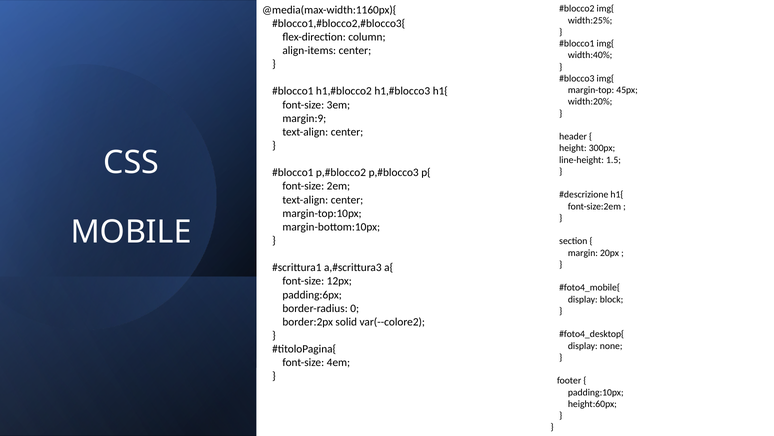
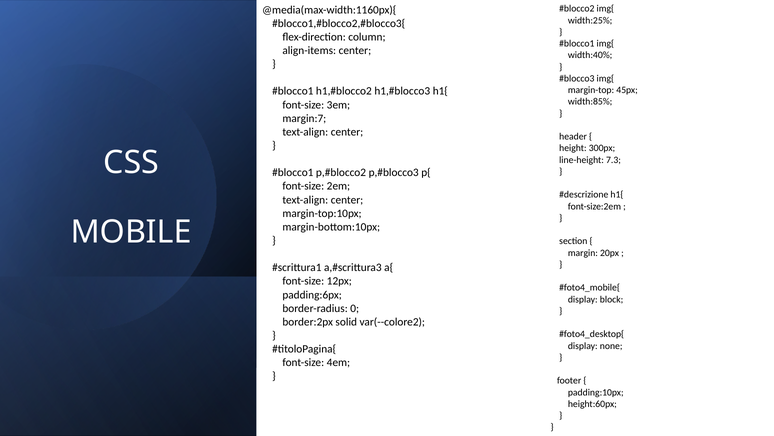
width:20%: width:20% -> width:85% (590, 102)
margin:9: margin:9 -> margin:7 (304, 118)
1.5: 1.5 -> 7.3 (613, 160)
